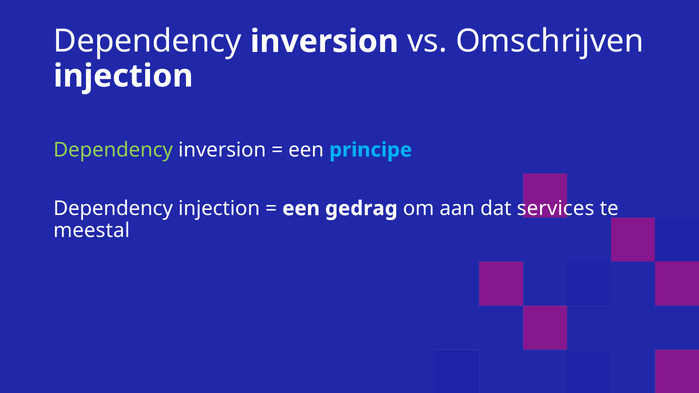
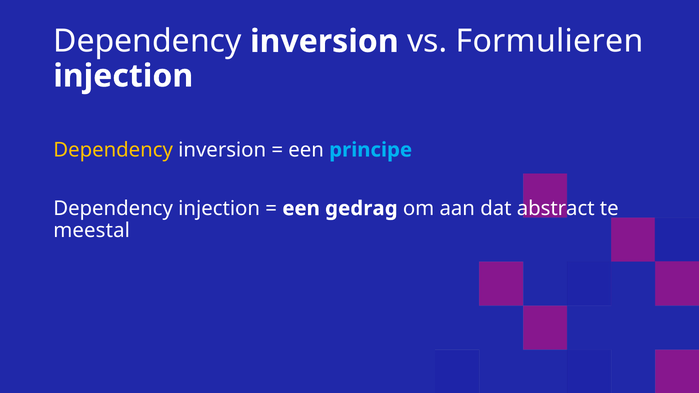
Omschrijven: Omschrijven -> Formulieren (550, 41)
Dependency colour: light green -> yellow (113, 150)
services: services -> abstract (556, 209)
